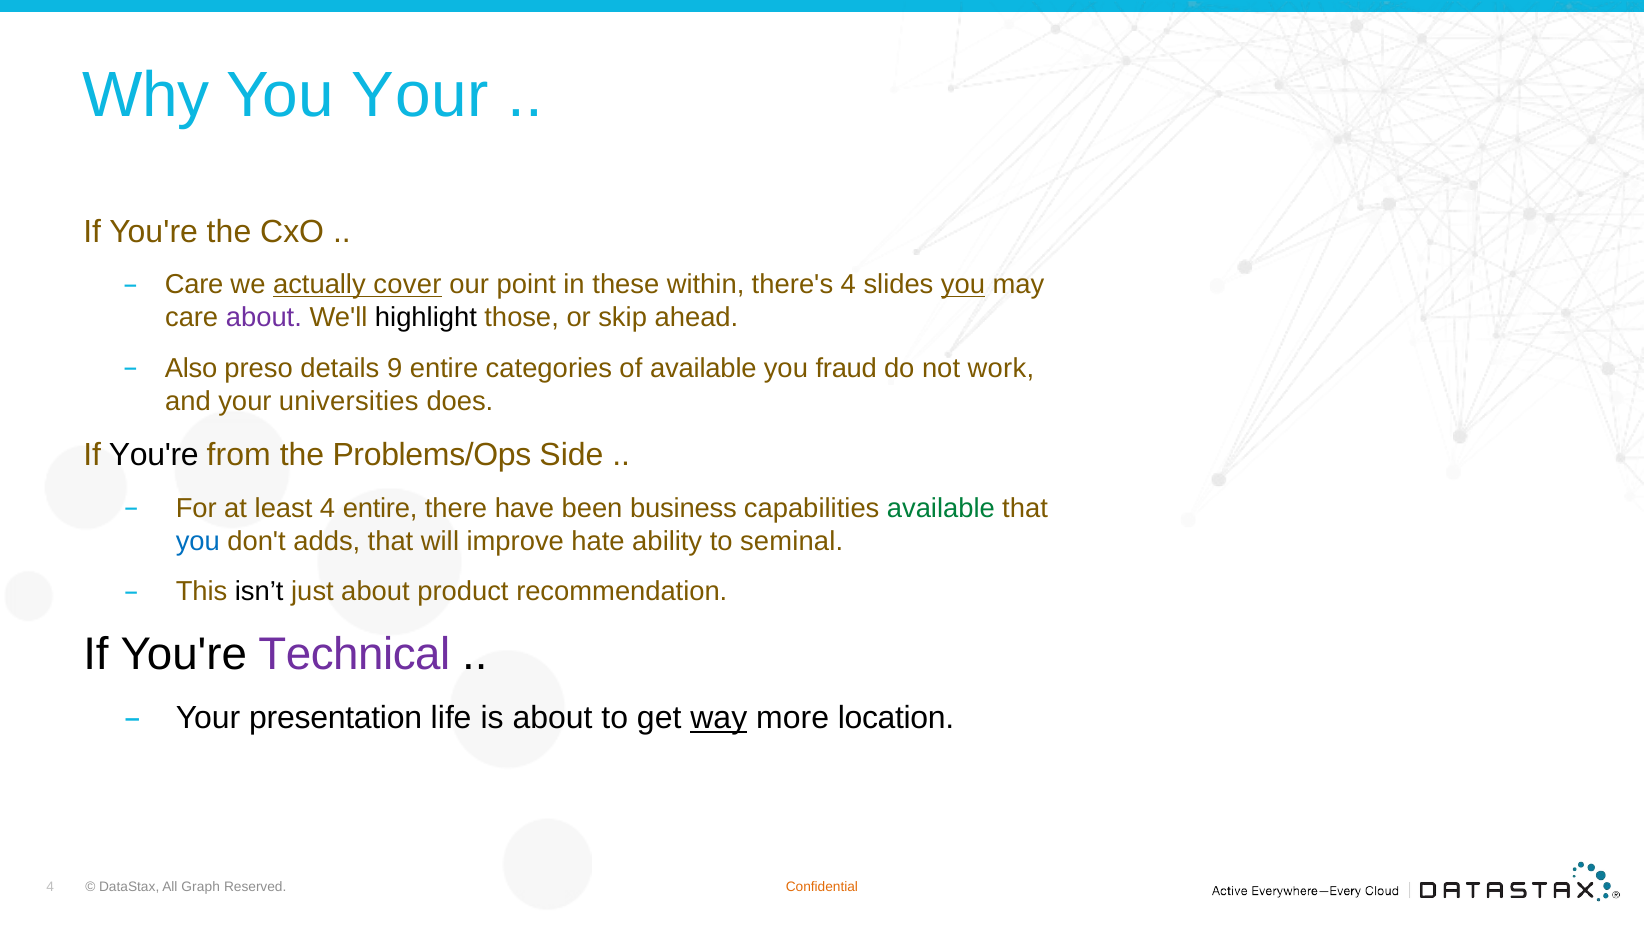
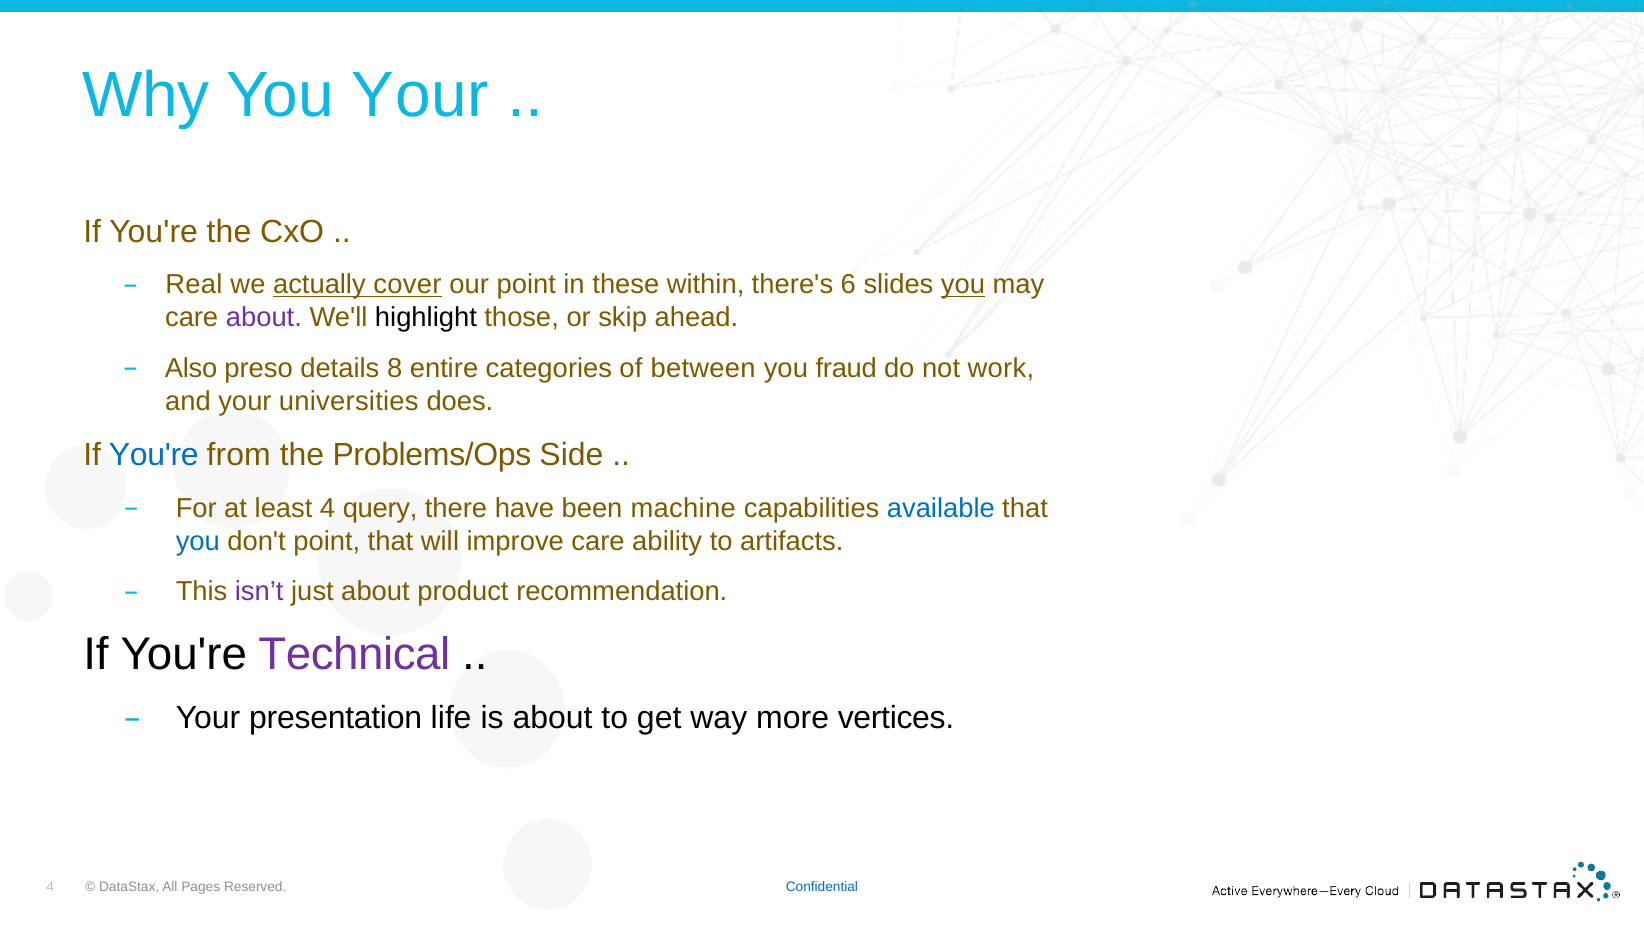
Care: Care -> Real (194, 285)
there's 4: 4 -> 6 (848, 285)
9: 9 -> 8 (395, 368)
of available: available -> between (703, 368)
You're colour: black -> blue (154, 455)
4 entire: entire -> query (380, 508)
business: business -> machine (683, 508)
available colour: green -> blue (941, 508)
don't adds: adds -> point (327, 541)
improve hate: hate -> care (598, 541)
seminal: seminal -> artifacts (792, 541)
isn’t colour: black -> purple (259, 592)
way underline: present -> none (719, 718)
location: location -> vertices (896, 718)
Graph: Graph -> Pages (201, 887)
Confidential colour: orange -> blue (822, 887)
